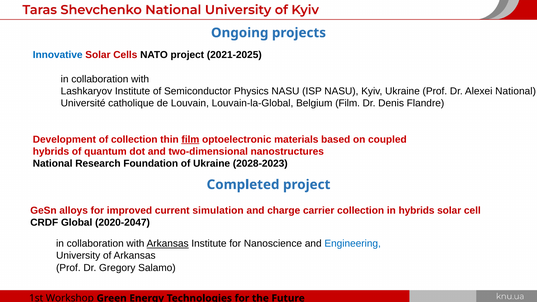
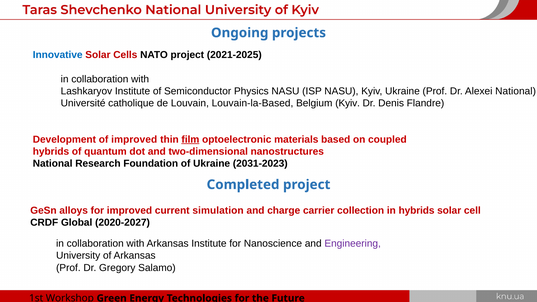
Louvain-la-Global: Louvain-la-Global -> Louvain-la-Based (252, 103)
Belgium Film: Film -> Kyiv (348, 103)
of collection: collection -> improved (134, 139)
2028-2023: 2028-2023 -> 2031-2023 (260, 164)
2020-2047: 2020-2047 -> 2020-2027 (123, 222)
Arkansas underline: present -> none (168, 244)
Engineering colour: blue -> purple (353, 244)
